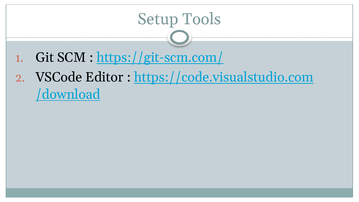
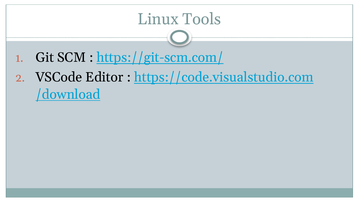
Setup: Setup -> Linux (158, 19)
